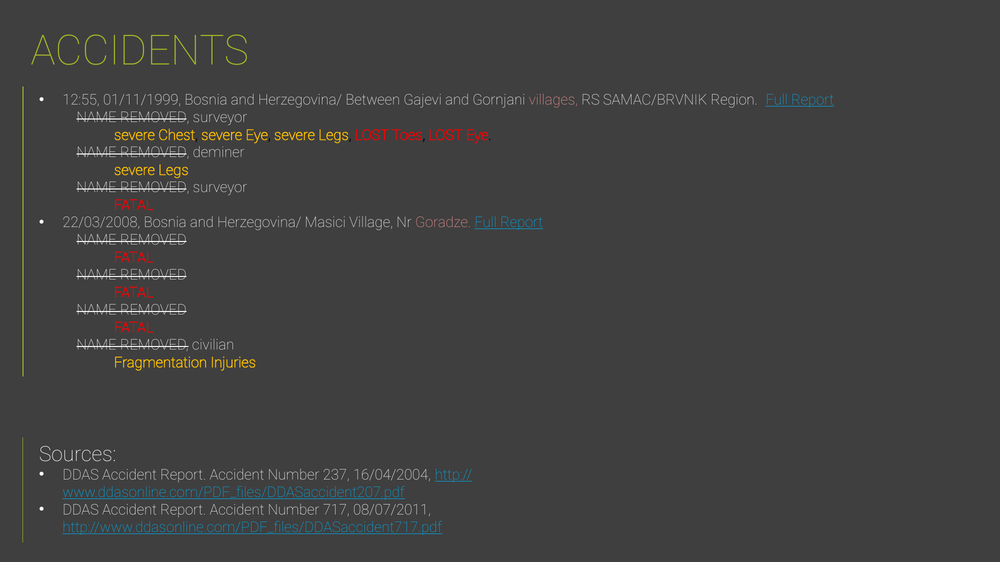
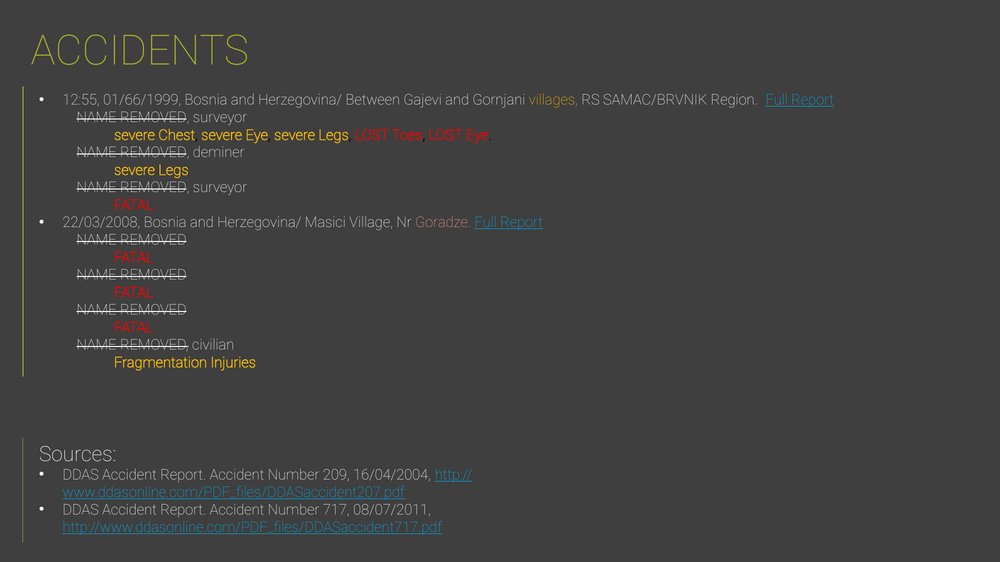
01/11/1999: 01/11/1999 -> 01/66/1999 (142, 100)
villages colour: pink -> yellow (553, 100)
237: 237 -> 209 (336, 475)
